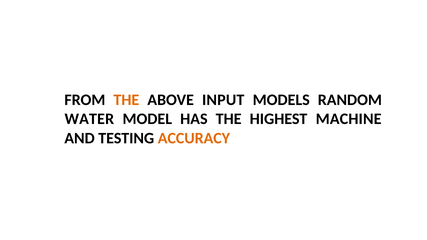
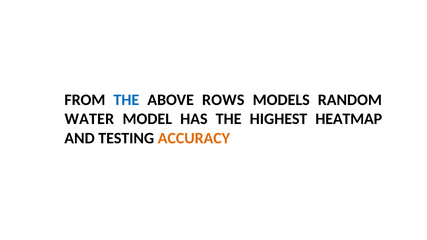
THE colour: orange -> blue (126, 100)
INPUT: INPUT -> ROWS (223, 100)
MACHINE: MACHINE -> HEATMAP (349, 119)
